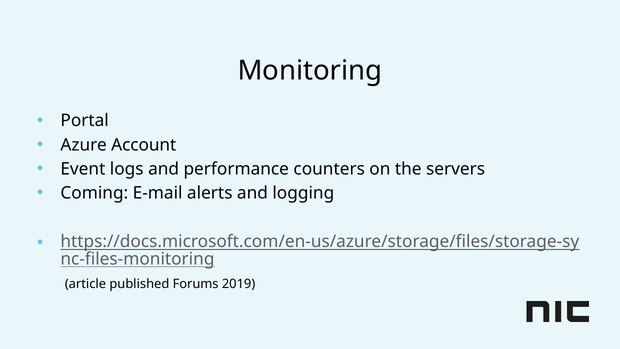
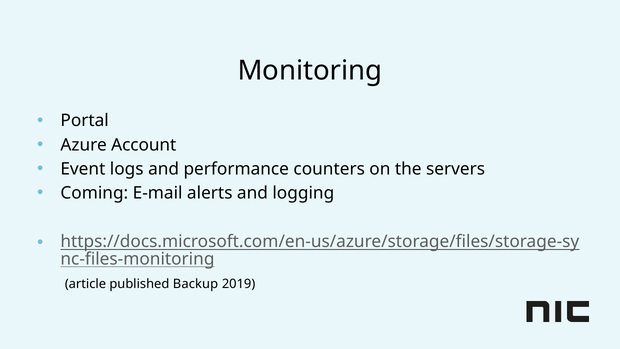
Forums: Forums -> Backup (196, 284)
